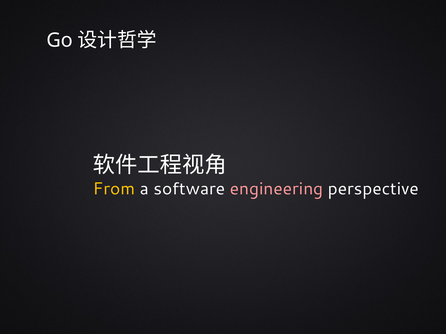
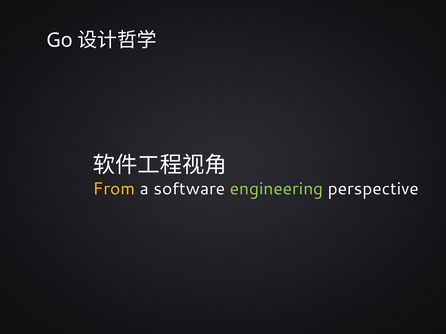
engineering colour: pink -> light green (277, 189)
